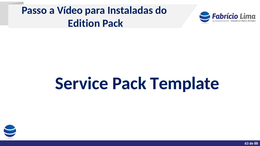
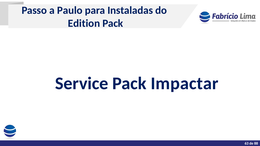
Vídeo: Vídeo -> Paulo (70, 10)
Template: Template -> Impactar (185, 84)
